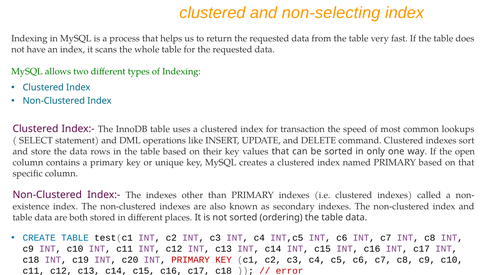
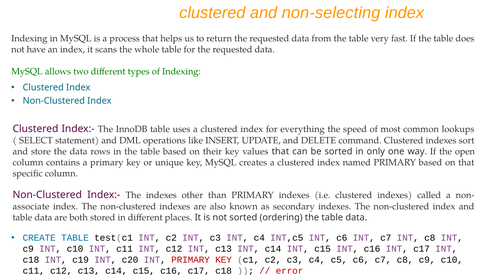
transaction: transaction -> everything (302, 129)
existence: existence -> associate (31, 206)
